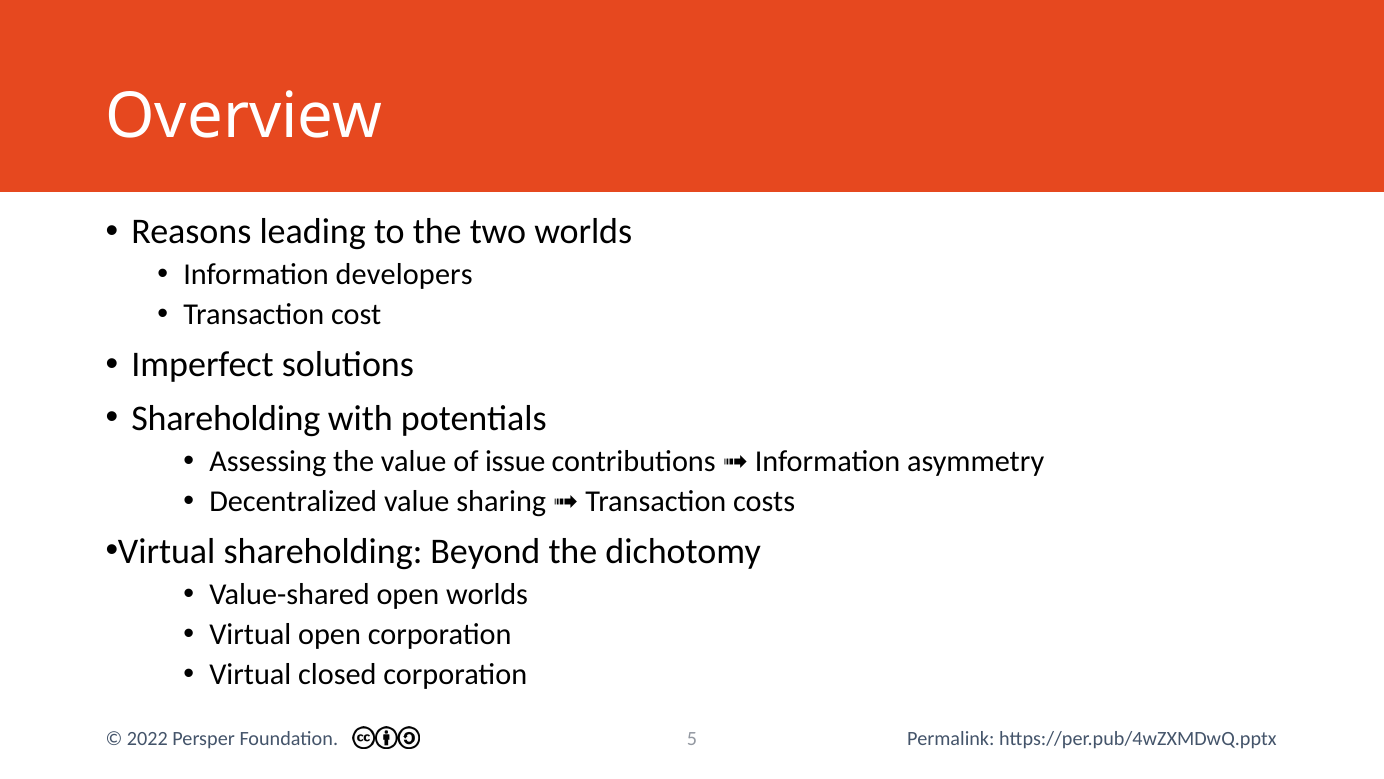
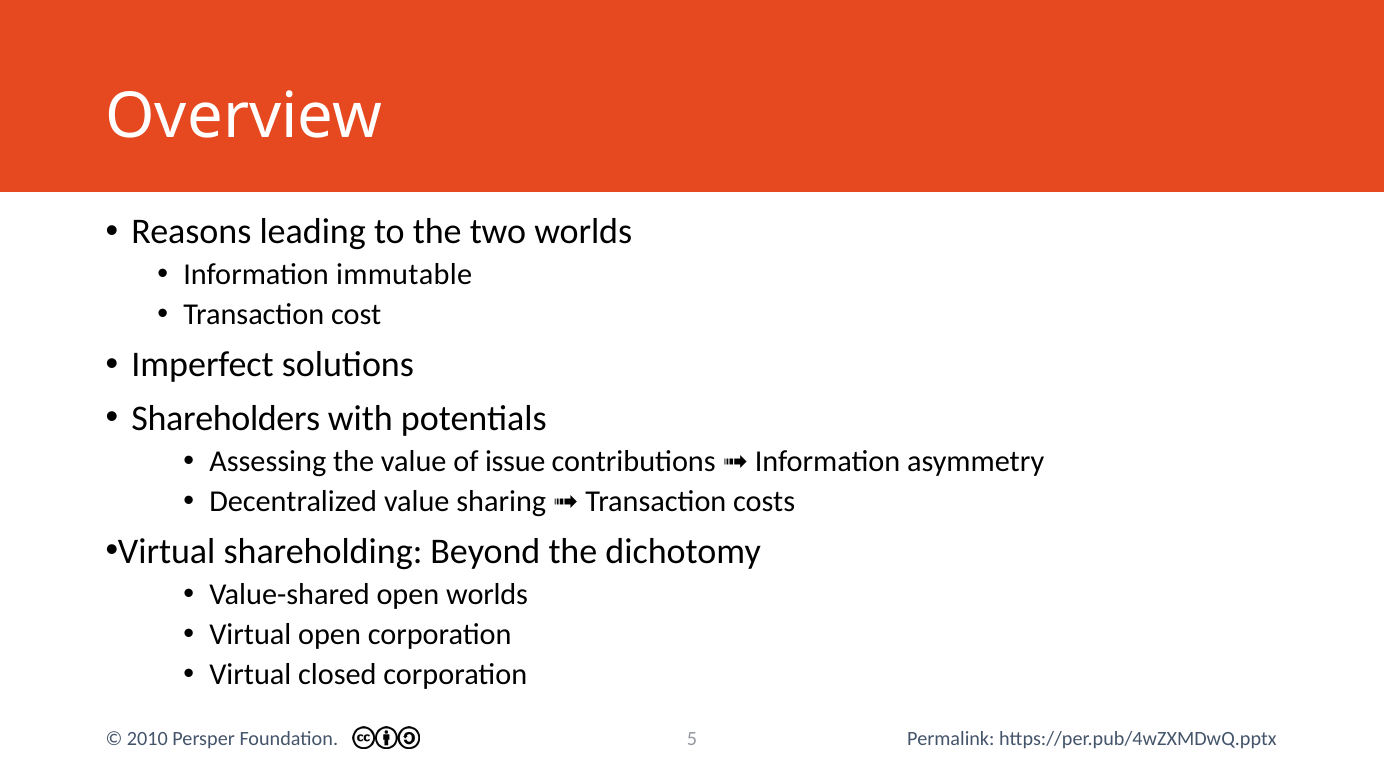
developers: developers -> immutable (404, 275)
Shareholding: Shareholding -> Shareholders (226, 418)
2022: 2022 -> 2010 (147, 738)
